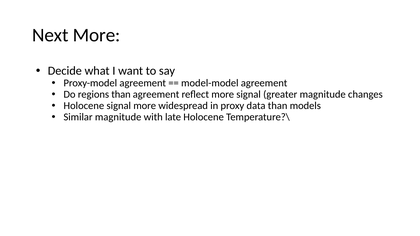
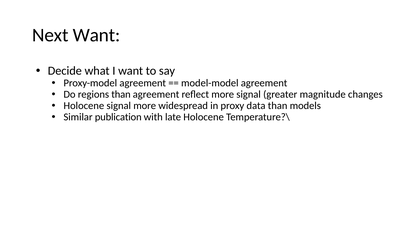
Next More: More -> Want (97, 35)
Similar magnitude: magnitude -> publication (118, 117)
